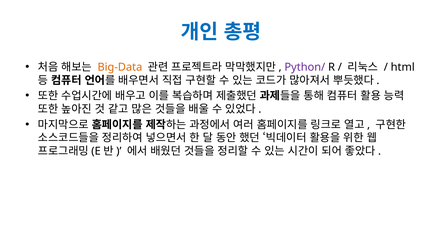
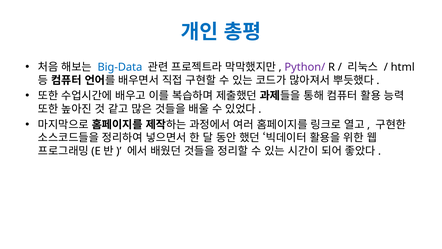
Big-Data colour: orange -> blue (120, 67)
